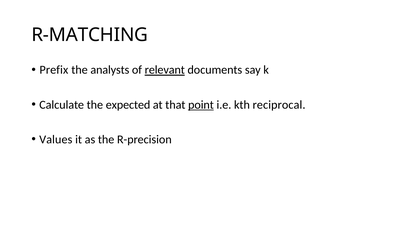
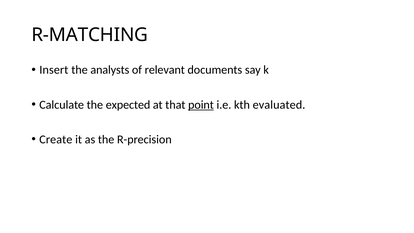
Prefix: Prefix -> Insert (54, 70)
relevant underline: present -> none (165, 70)
reciprocal: reciprocal -> evaluated (279, 105)
Values: Values -> Create (56, 139)
